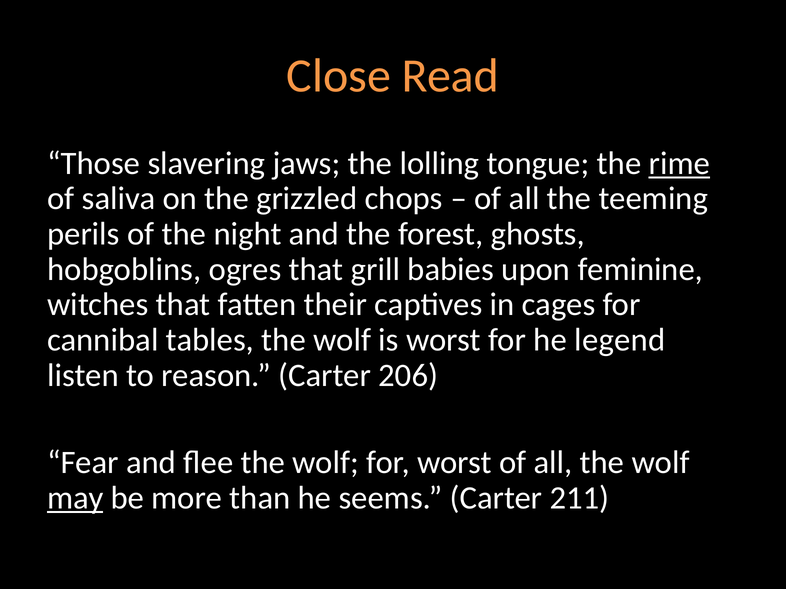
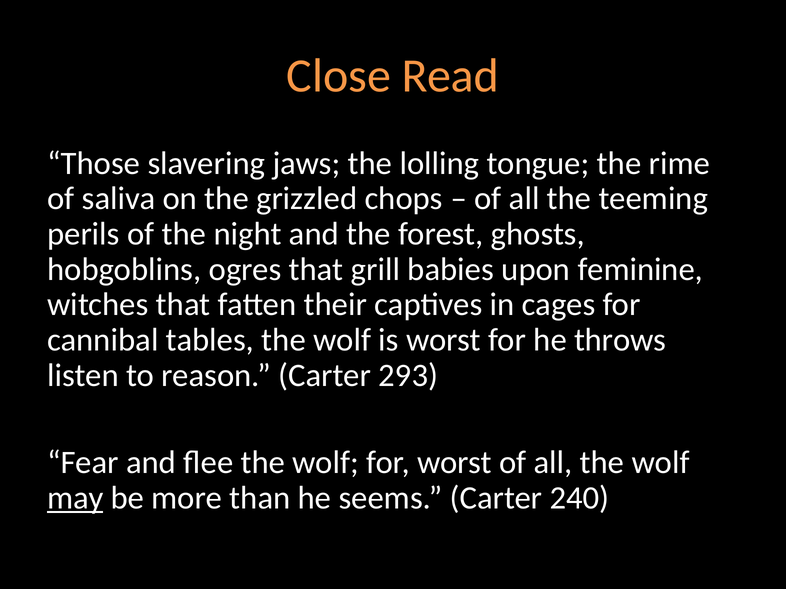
rime underline: present -> none (679, 163)
legend: legend -> throws (620, 340)
206: 206 -> 293 (408, 376)
211: 211 -> 240 (580, 498)
